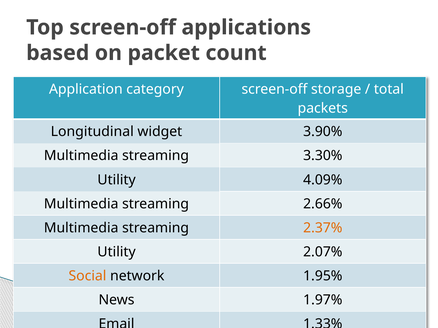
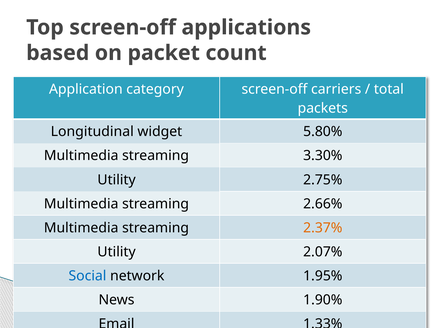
storage: storage -> carriers (336, 89)
3.90%: 3.90% -> 5.80% (323, 132)
4.09%: 4.09% -> 2.75% (323, 180)
Social colour: orange -> blue (88, 276)
1.97%: 1.97% -> 1.90% (323, 300)
